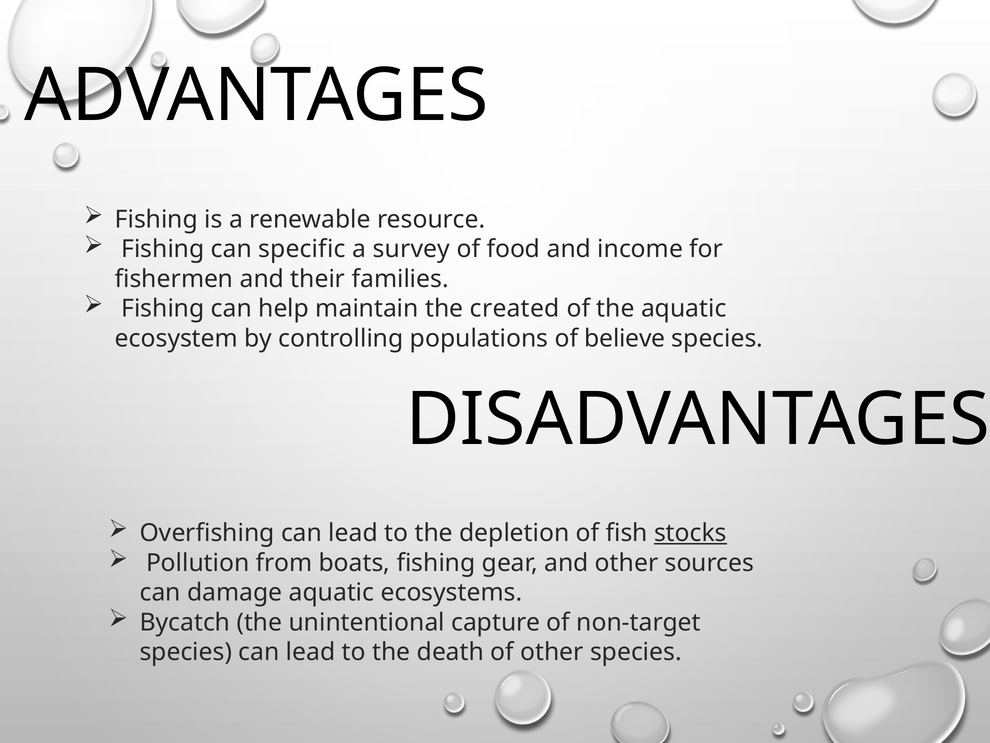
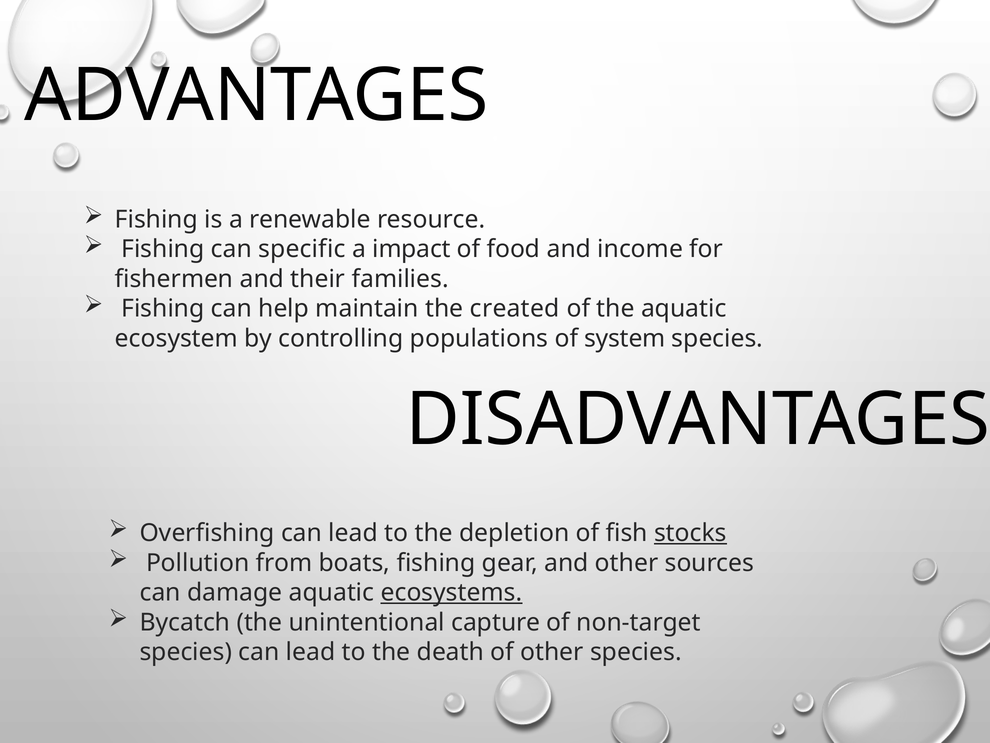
survey: survey -> impact (412, 249)
believe: believe -> system (625, 338)
ecosystems underline: none -> present (451, 592)
